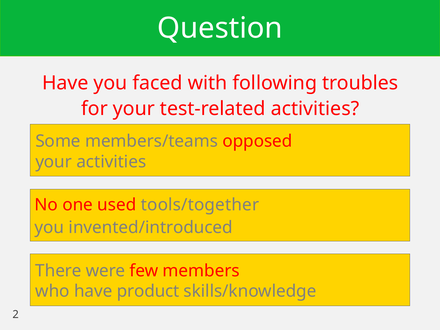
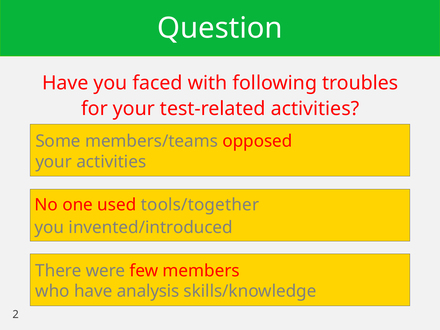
product: product -> analysis (148, 291)
